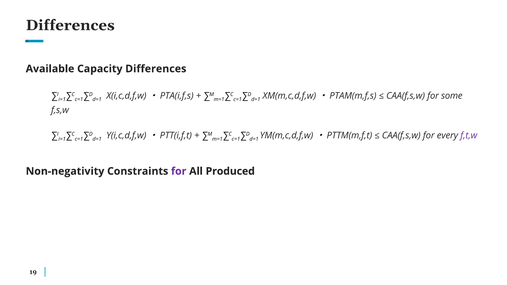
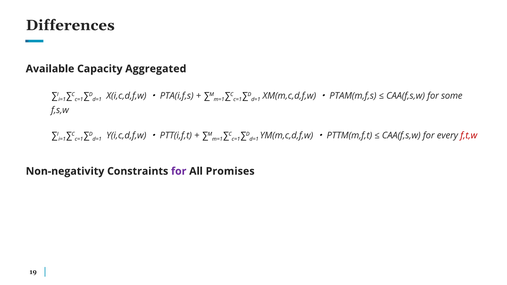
Capacity Differences: Differences -> Aggregated (156, 69)
f,t,w colour: purple -> red (469, 136)
Produced: Produced -> Promises (230, 171)
